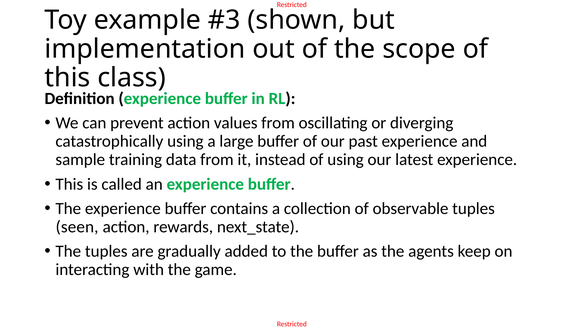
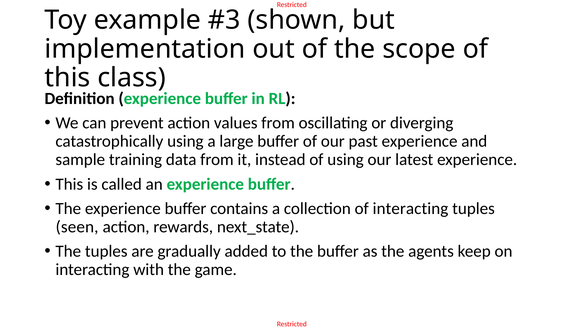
of observable: observable -> interacting (410, 209)
